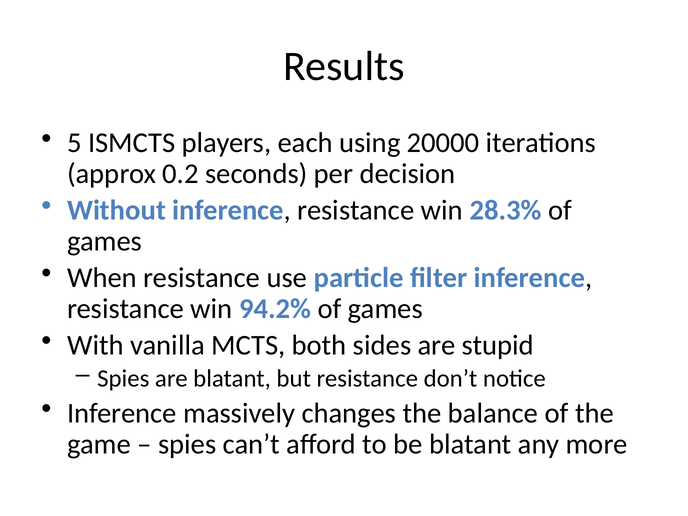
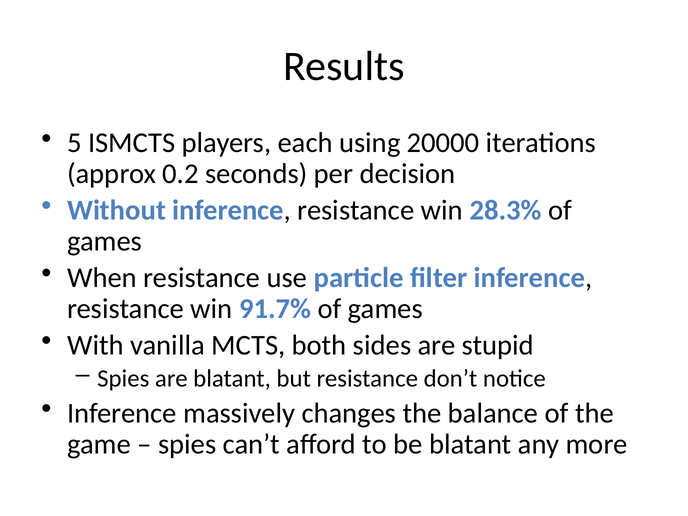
94.2%: 94.2% -> 91.7% (275, 309)
